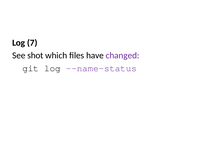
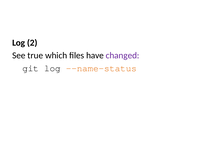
7: 7 -> 2 (32, 43)
shot: shot -> true (35, 55)
--name-status colour: purple -> orange (101, 68)
